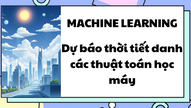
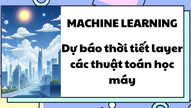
danh: danh -> layer (167, 48)
